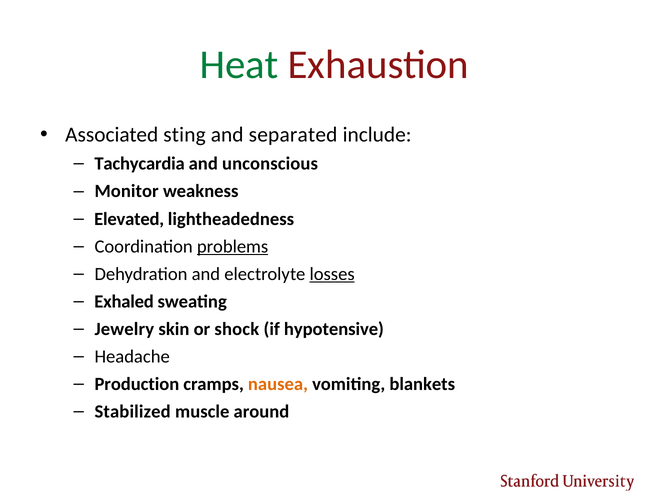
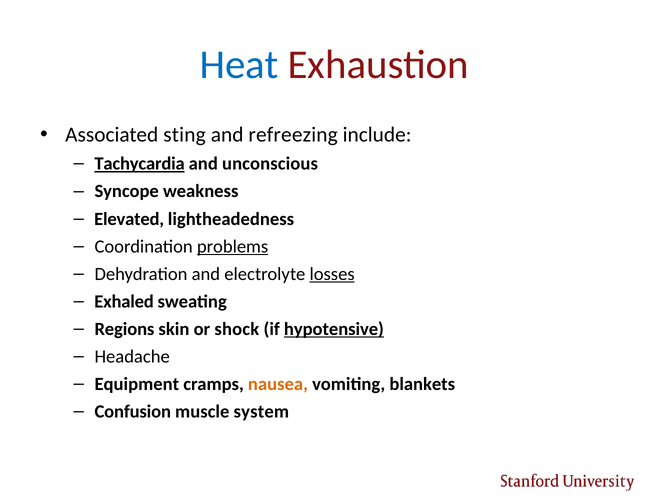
Heat colour: green -> blue (239, 65)
separated: separated -> refreezing (293, 135)
Tachycardia underline: none -> present (140, 164)
Monitor: Monitor -> Syncope (127, 191)
Jewelry: Jewelry -> Regions (124, 329)
hypotensive underline: none -> present (334, 329)
Production: Production -> Equipment (137, 384)
Stabilized: Stabilized -> Confusion (133, 411)
around: around -> system (261, 411)
